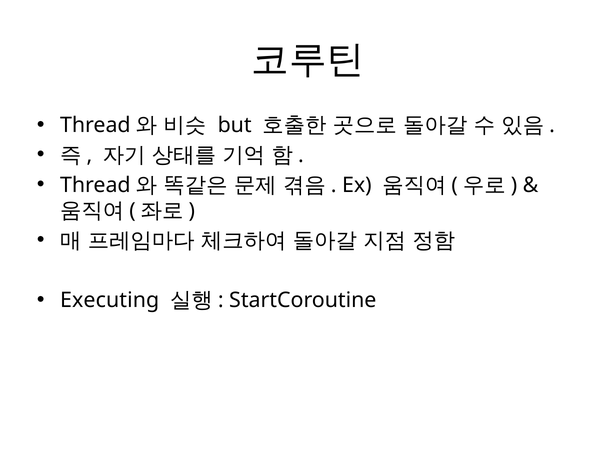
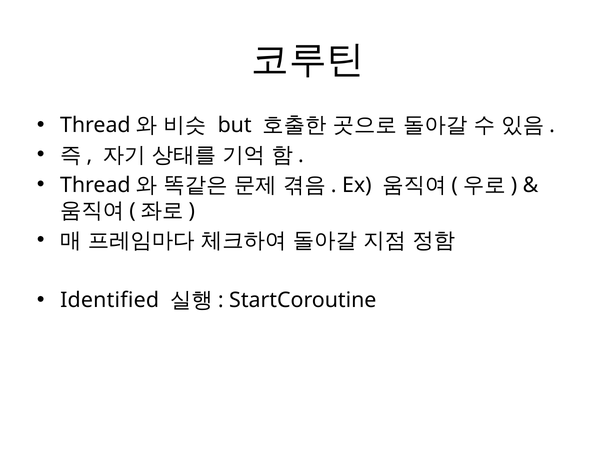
Executing: Executing -> Identified (110, 300)
